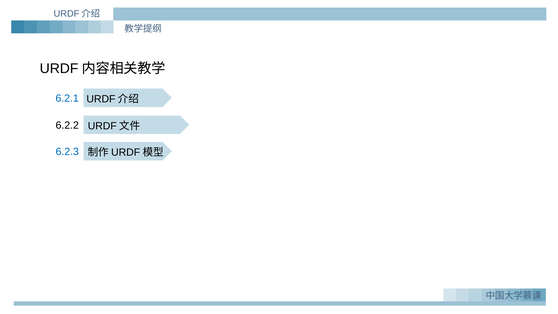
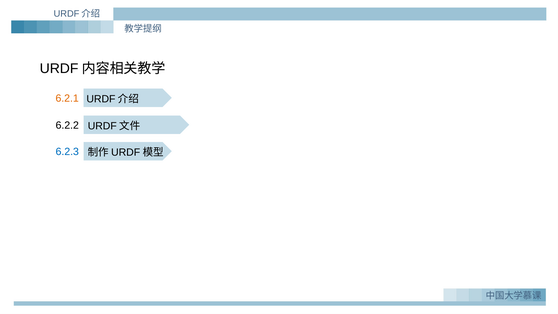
6.2.1 colour: blue -> orange (67, 98)
